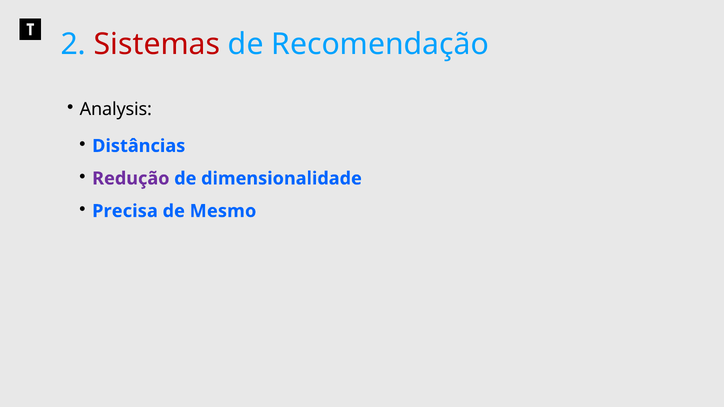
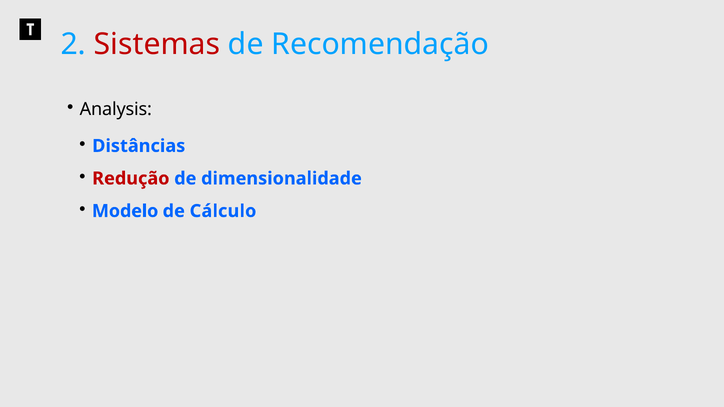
Redução colour: purple -> red (131, 179)
Precisa: Precisa -> Modelo (125, 211)
Mesmo: Mesmo -> Cálculo (223, 211)
